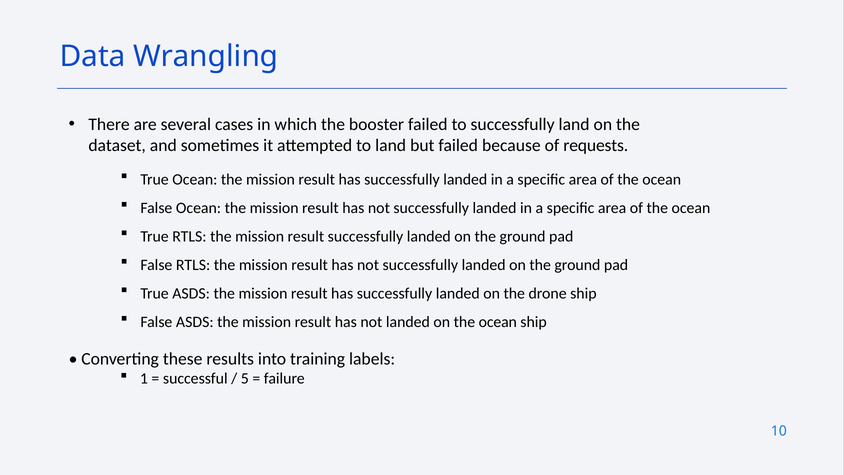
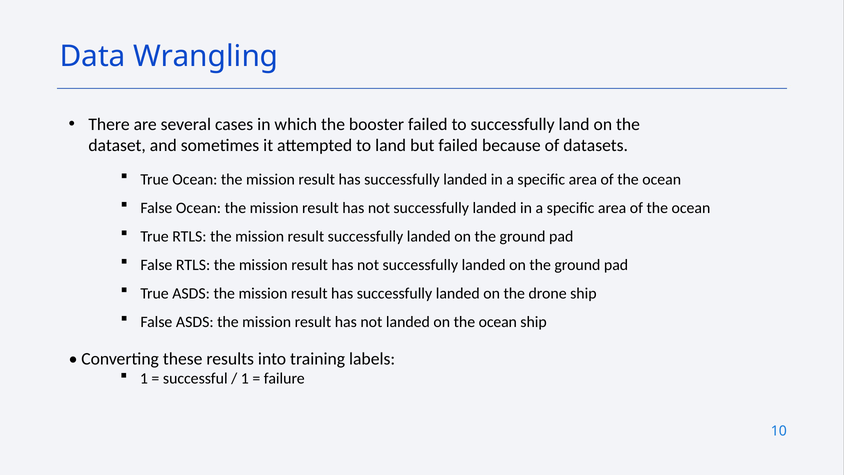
requests: requests -> datasets (596, 146)
5: 5 -> 1 (245, 379)
